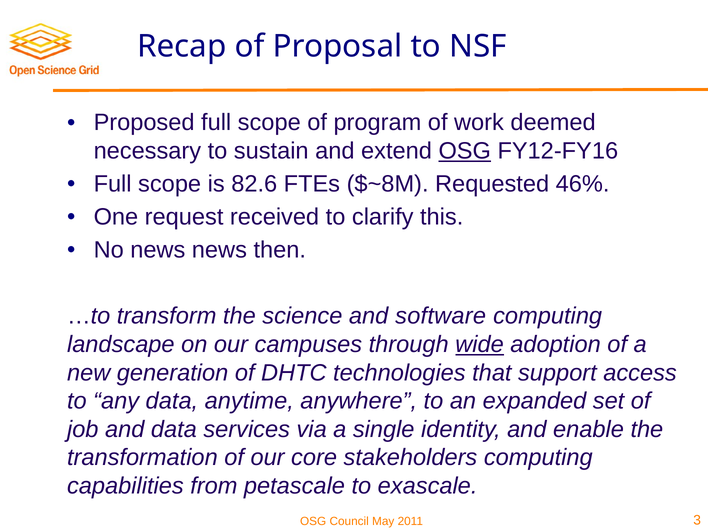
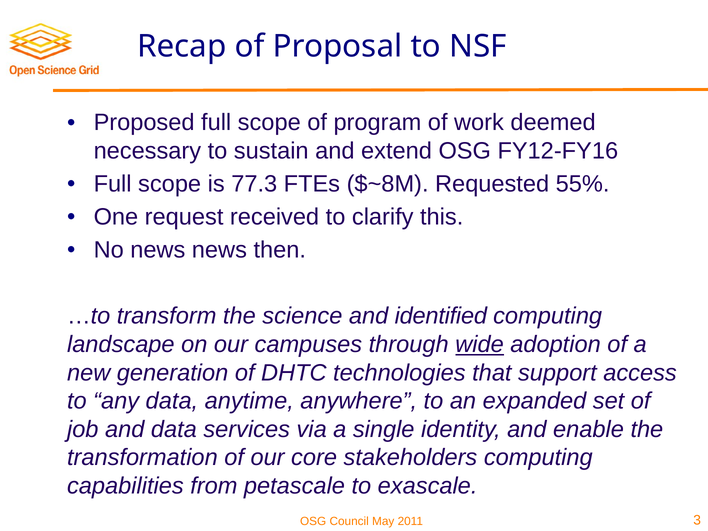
OSG underline: present -> none (465, 151)
82.6: 82.6 -> 77.3 (254, 184)
46%: 46% -> 55% (583, 184)
software: software -> identified (441, 316)
